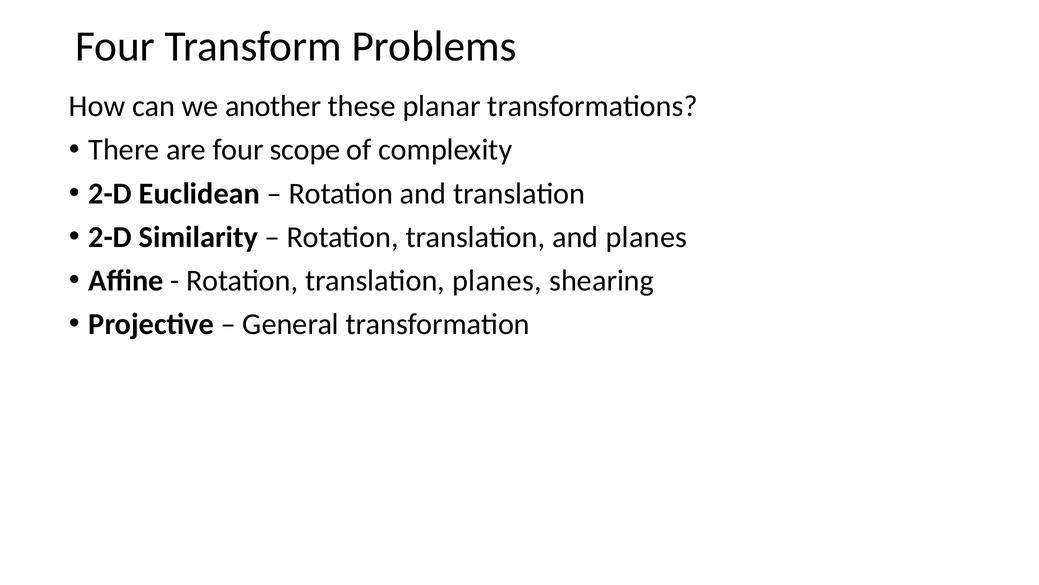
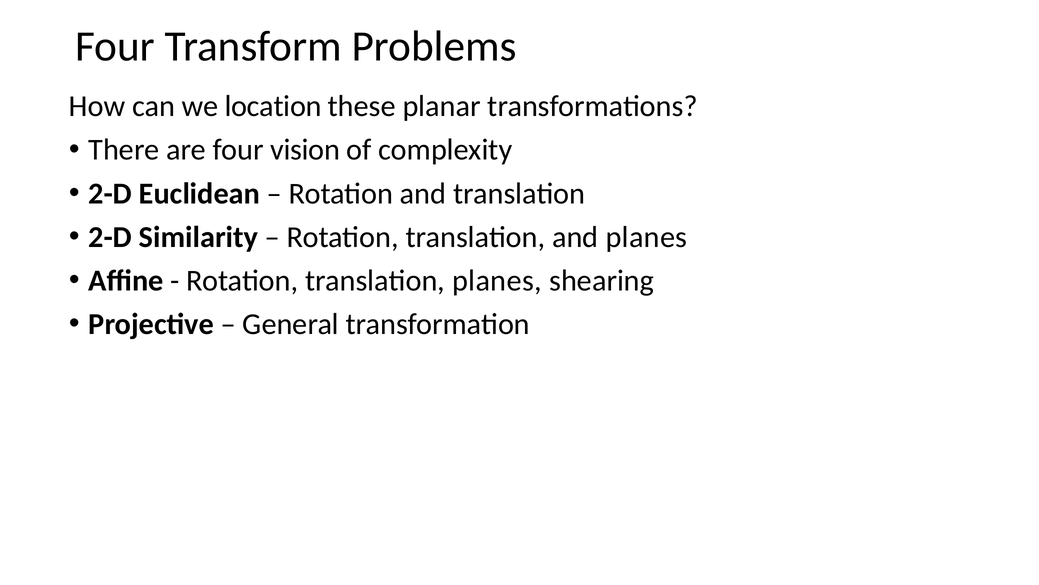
another: another -> location (273, 106)
scope: scope -> vision (305, 150)
